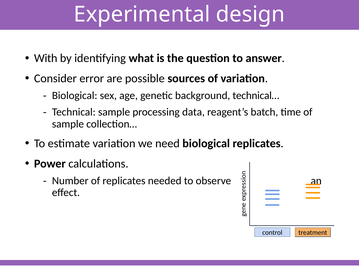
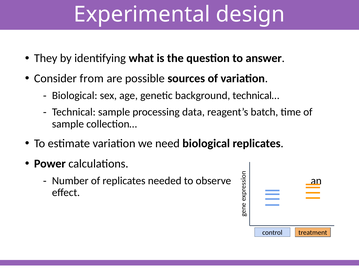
With: With -> They (46, 58)
error: error -> from (92, 79)
